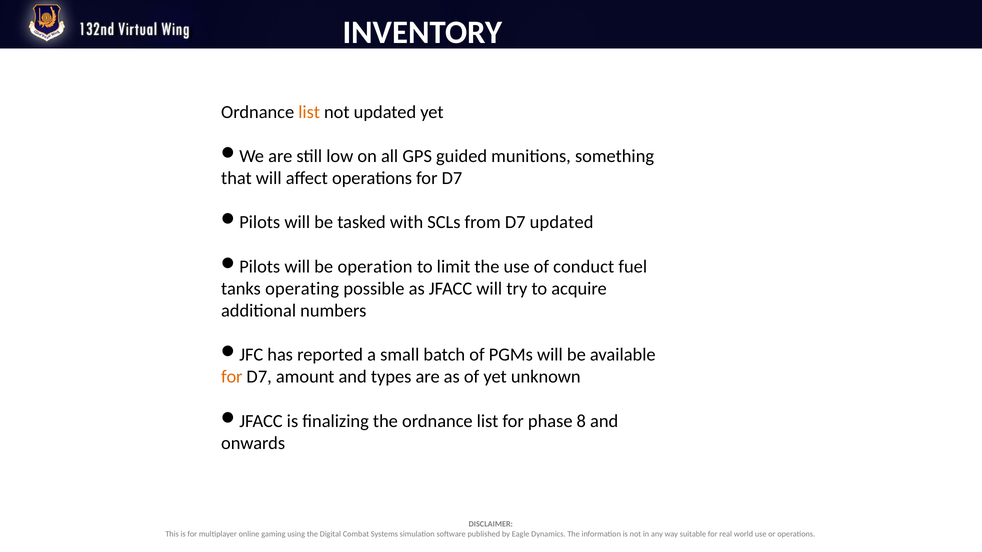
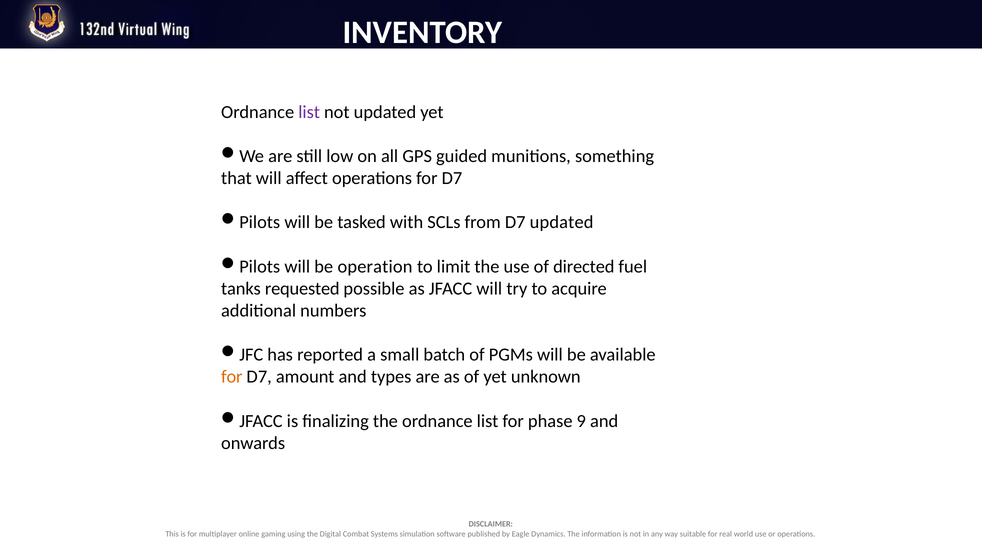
list colour: orange -> purple (309, 112)
conduct: conduct -> directed (584, 267)
operating: operating -> requested (302, 289)
8: 8 -> 9 (581, 421)
